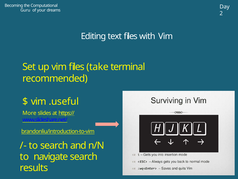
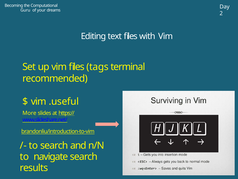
take: take -> tags (97, 67)
